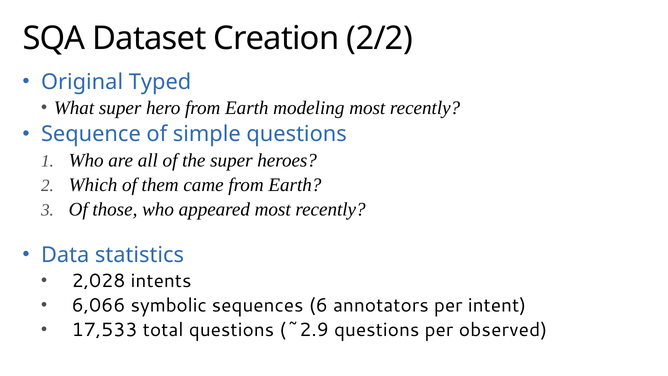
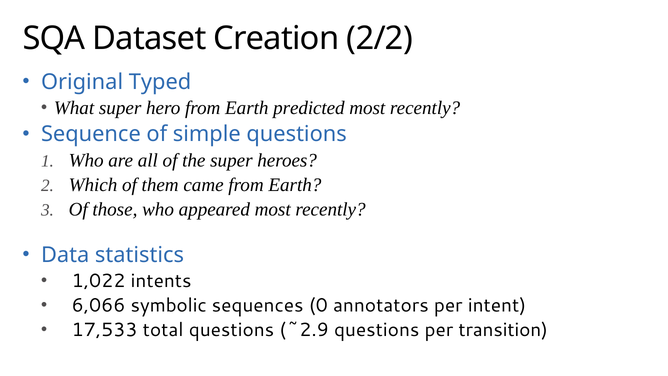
modeling: modeling -> predicted (309, 108)
2,028: 2,028 -> 1,022 (99, 281)
6: 6 -> 0 (318, 305)
observed: observed -> transition (503, 329)
